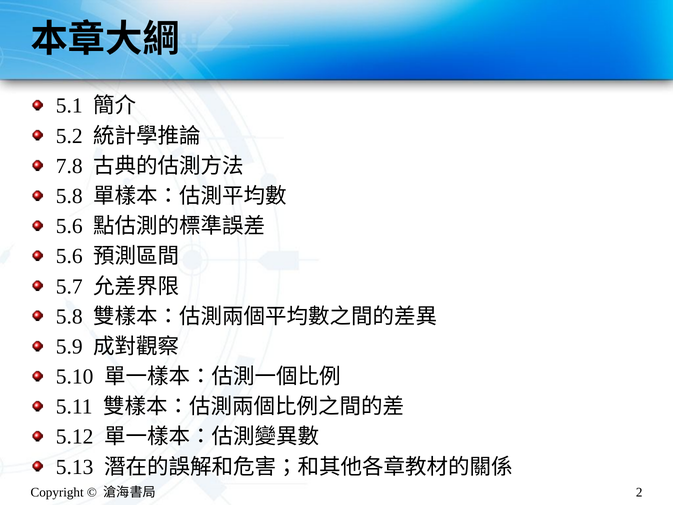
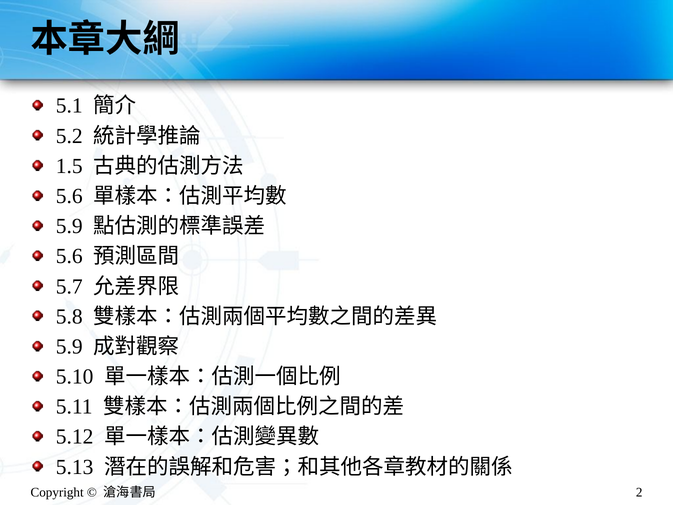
7.8: 7.8 -> 1.5 (69, 166)
5.8: 5.8 -> 5.6 (69, 196)
5.6: 5.6 -> 5.9 (69, 226)
